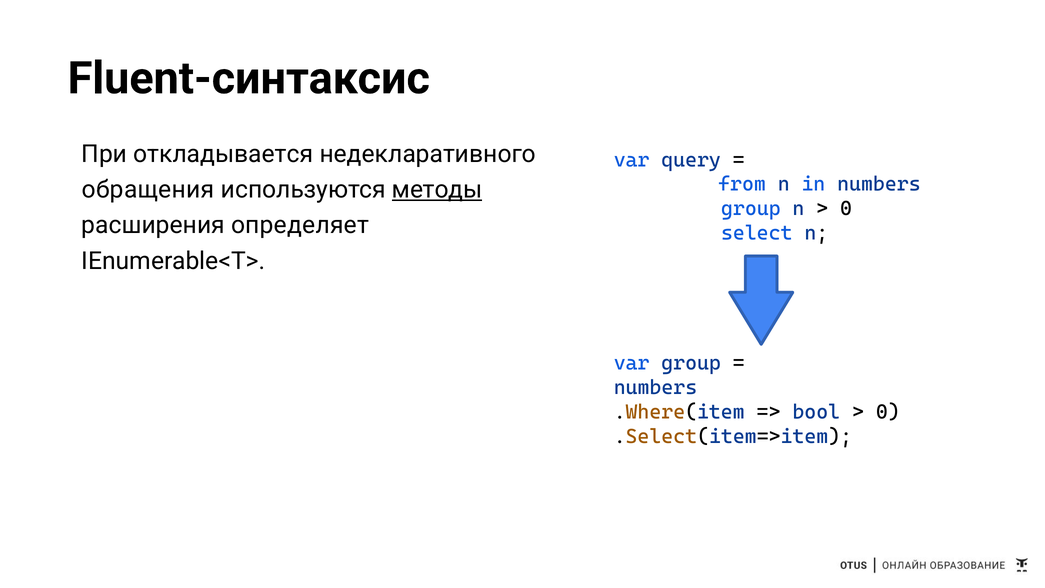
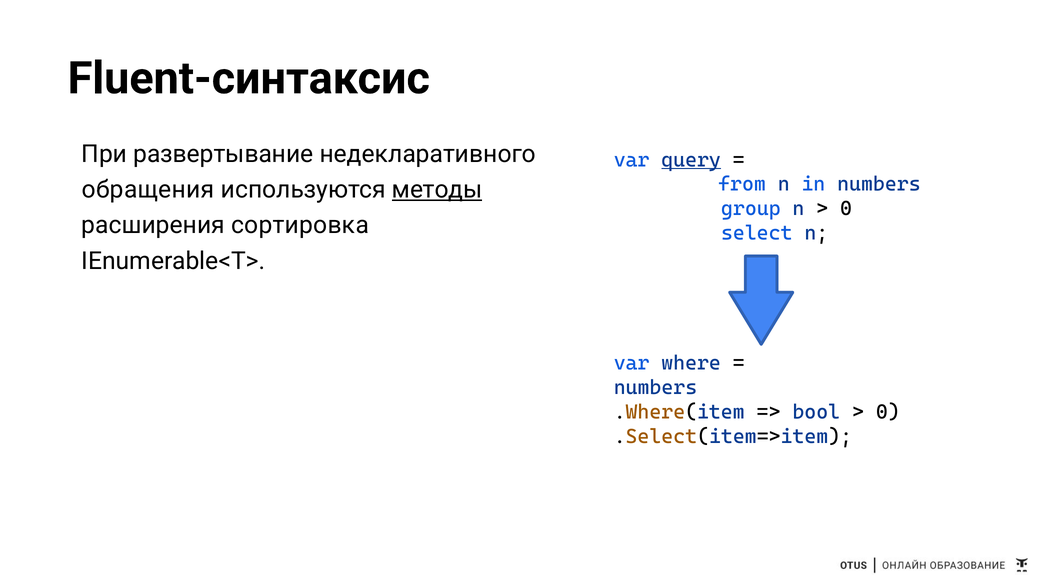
откладывается: откладывается -> развертывание (223, 154)
query underline: none -> present (691, 160)
определяет: определяет -> сортировка (300, 225)
var group: group -> where (691, 363)
